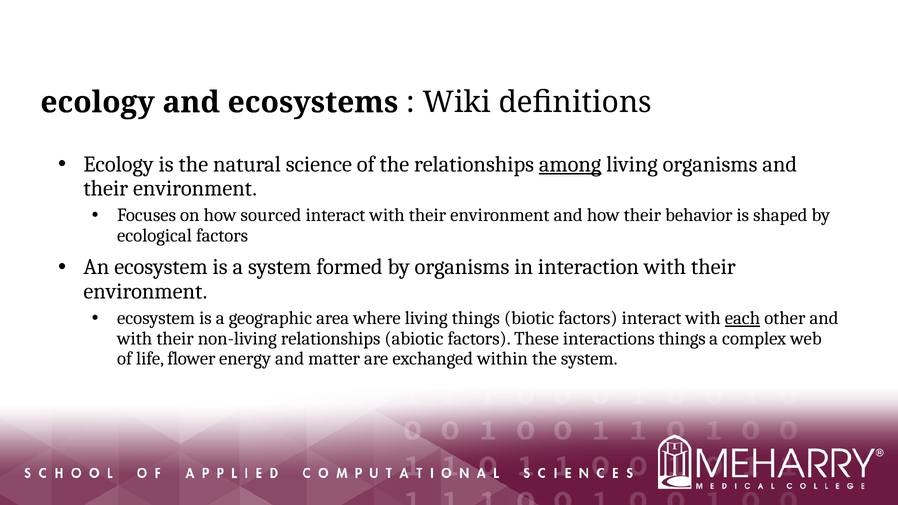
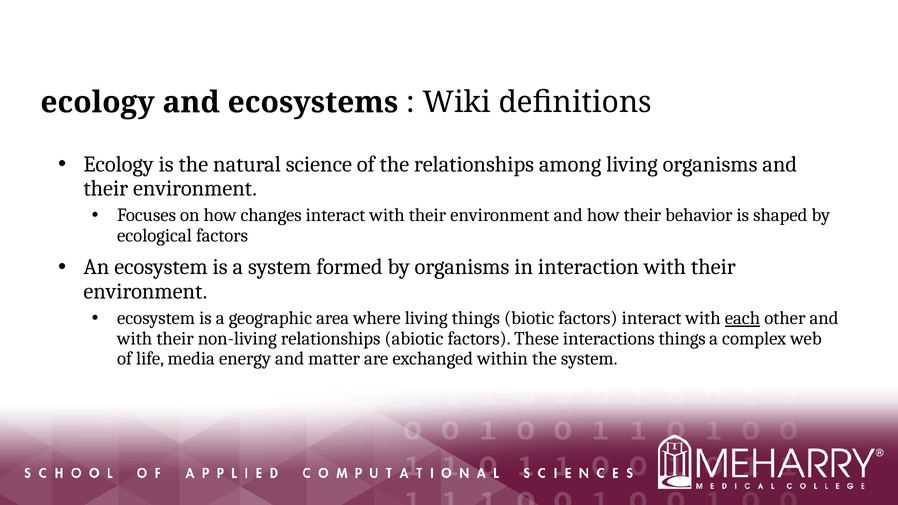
among underline: present -> none (570, 164)
sourced: sourced -> changes (271, 215)
flower: flower -> media (191, 359)
